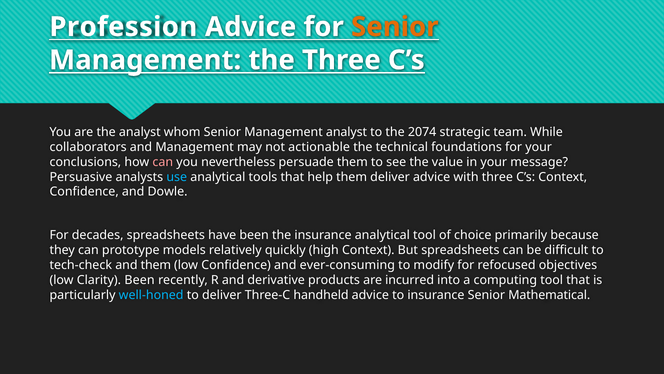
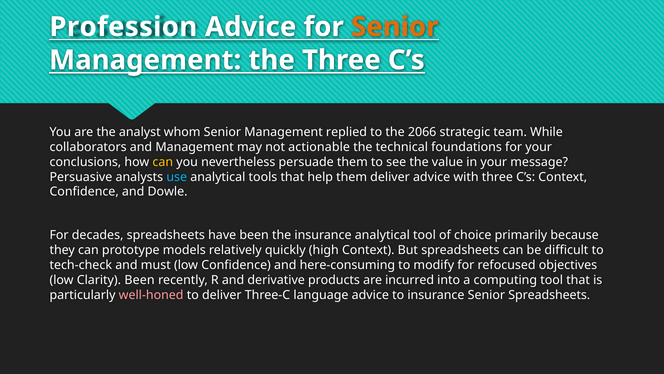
Management analyst: analyst -> replied (346, 132)
2074: 2074 -> 2066 (422, 132)
can colour: pink -> yellow (163, 162)
and them: them -> must (156, 265)
ever-consuming: ever-consuming -> here-consuming (347, 265)
well-honed colour: light blue -> pink (151, 295)
handheld: handheld -> language (321, 295)
Senior Mathematical: Mathematical -> Spreadsheets (549, 295)
